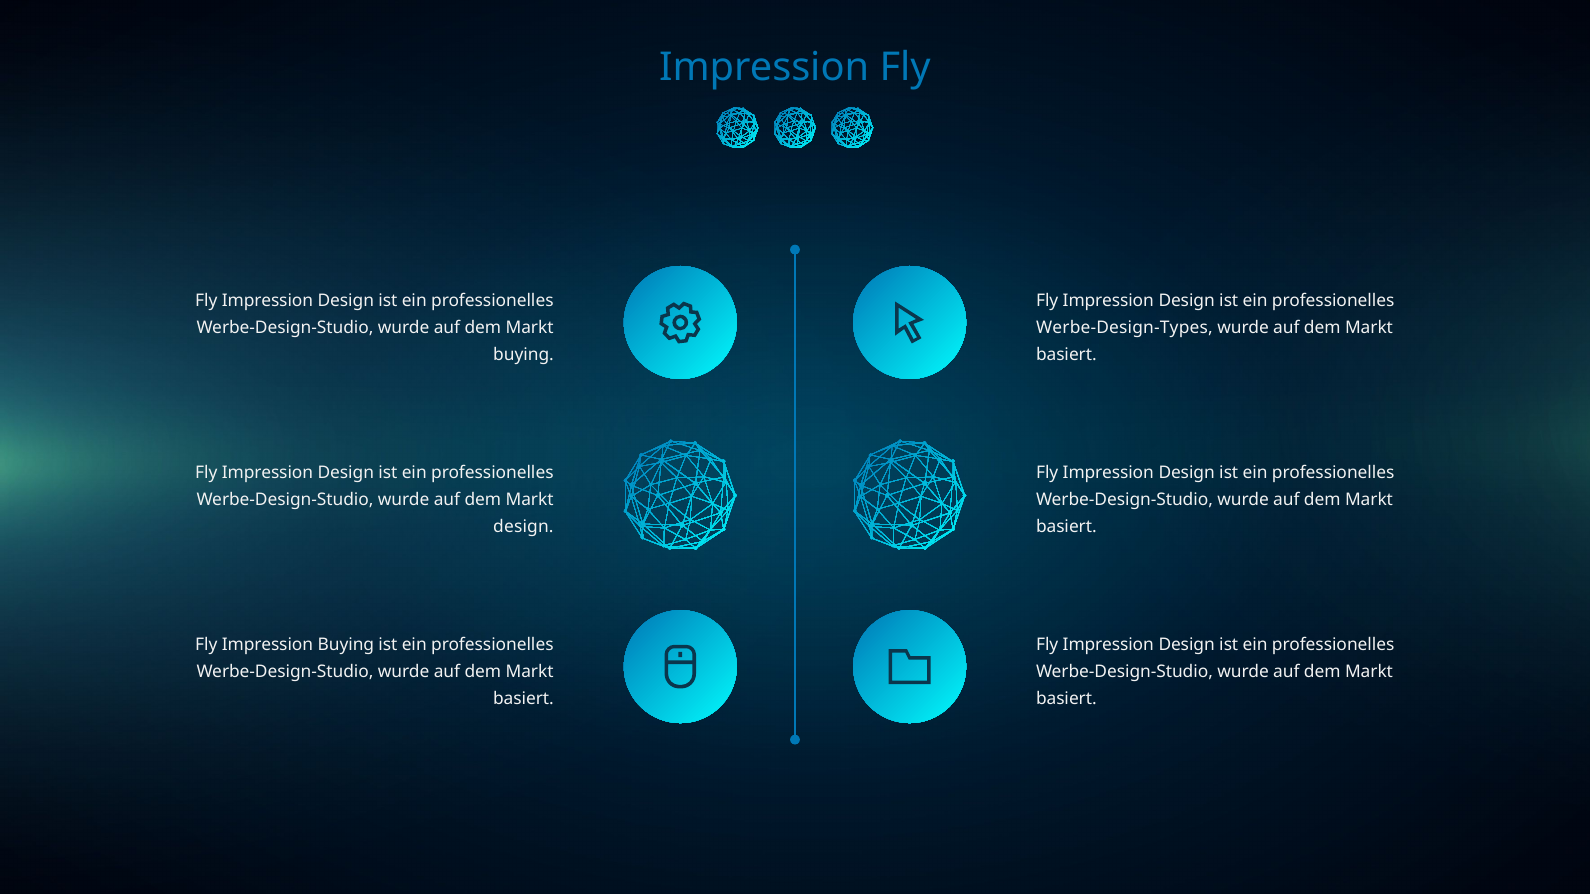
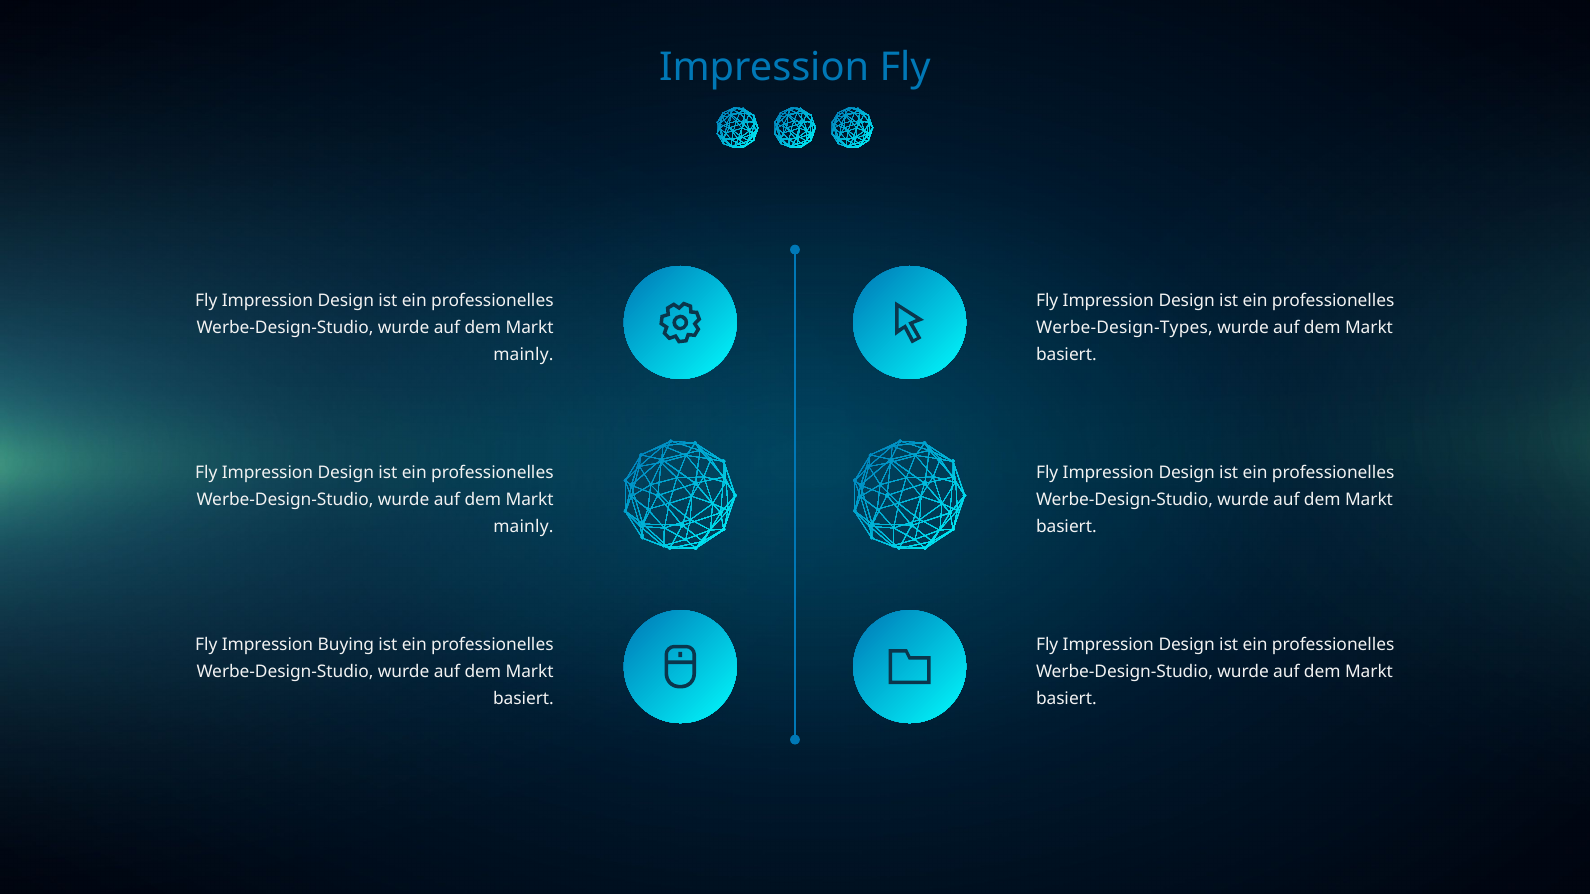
buying: buying -> mainly (523, 355)
design: design -> mainly (523, 527)
